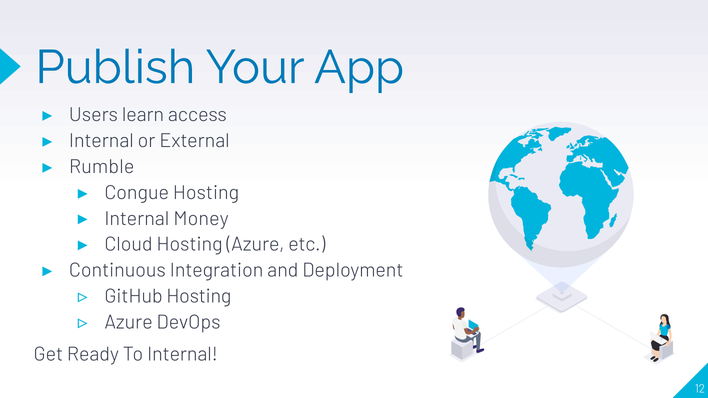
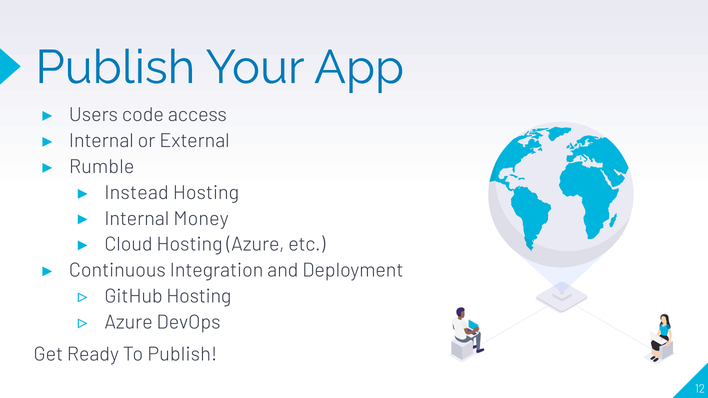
learn: learn -> code (143, 115)
Congue: Congue -> Instead (137, 193)
To Internal: Internal -> Publish (182, 354)
